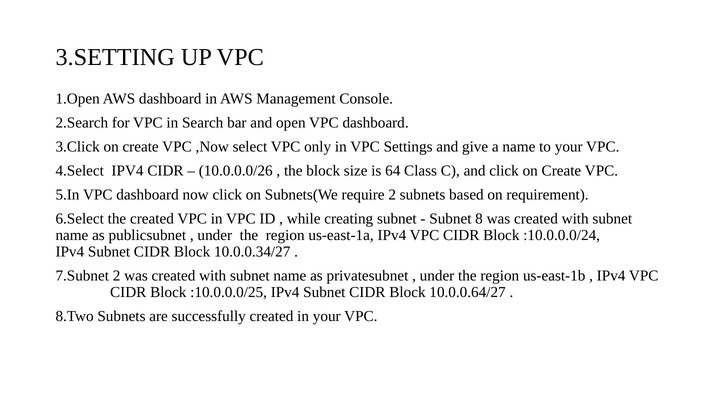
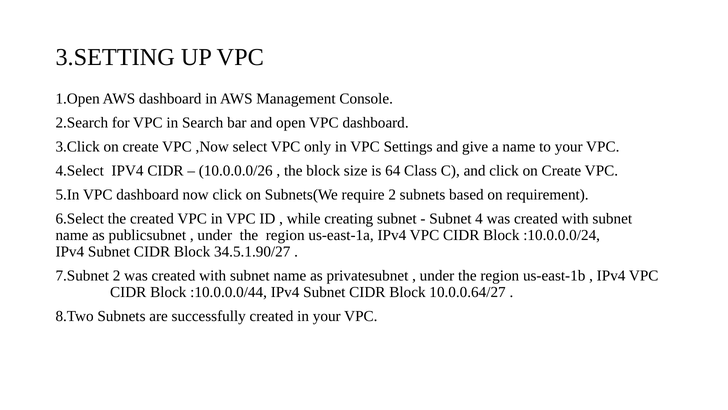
8: 8 -> 4 (479, 219)
10.0.0.34/27: 10.0.0.34/27 -> 34.5.1.90/27 (252, 251)
:10.0.0.0/25: :10.0.0.0/25 -> :10.0.0.0/44 (229, 292)
